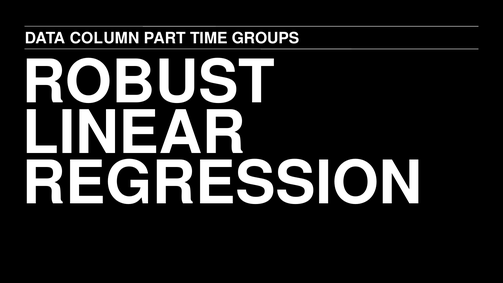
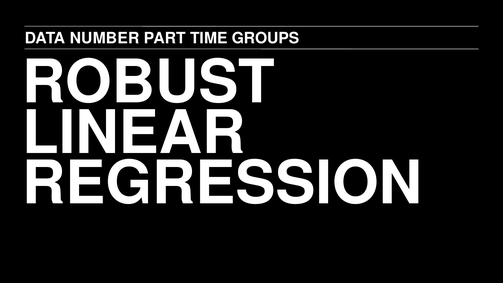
COLUMN: COLUMN -> NUMBER (105, 38)
